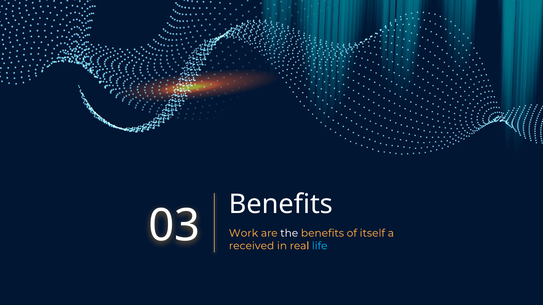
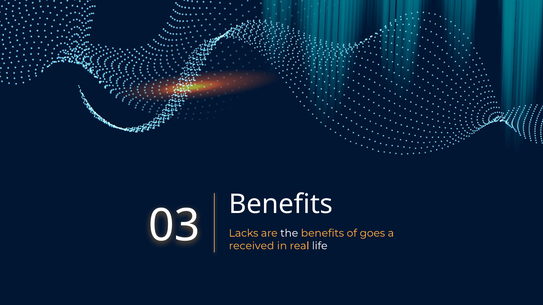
Work: Work -> Lacks (244, 233)
itself: itself -> goes (372, 233)
life colour: light blue -> white (320, 246)
